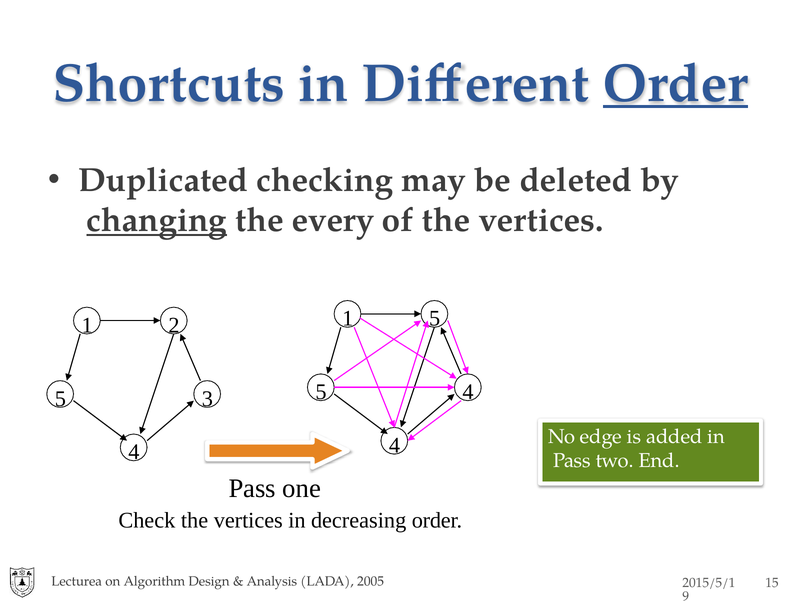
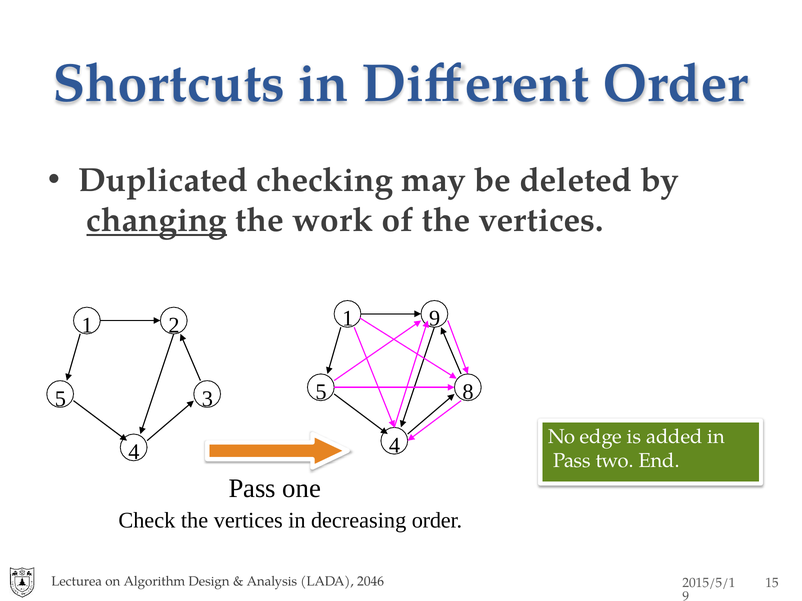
Order underline: present -> none (675, 84)
every: every -> work (333, 221)
1 5: 5 -> 9 (435, 319)
5 4: 4 -> 8 (468, 392)
2005: 2005 -> 2046 (371, 582)
